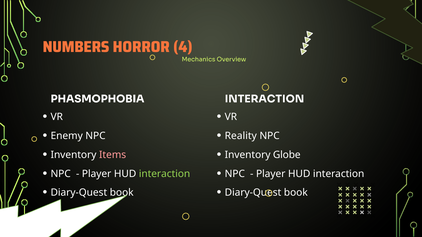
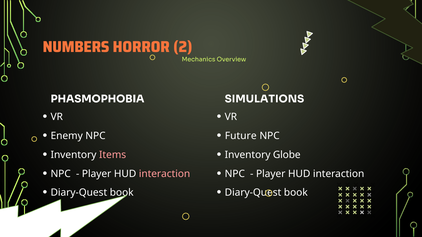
4: 4 -> 2 (183, 47)
INTERACTION: INTERACTION -> SIMULATIONS (264, 99)
Reality: Reality -> Future (241, 136)
interaction colour: light green -> pink (165, 174)
